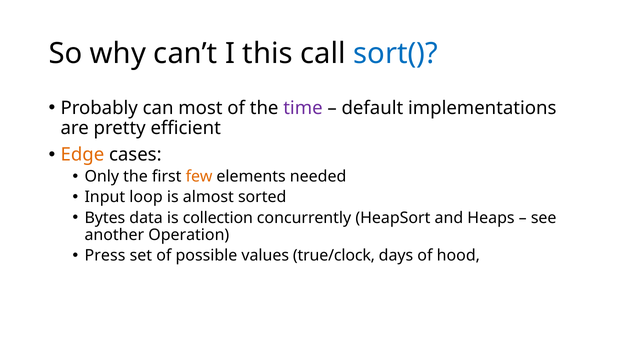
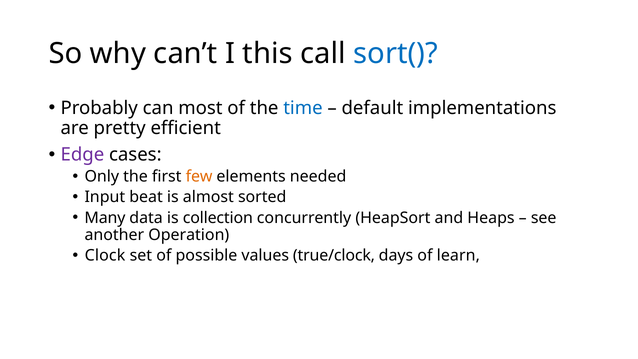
time colour: purple -> blue (303, 108)
Edge colour: orange -> purple (82, 155)
loop: loop -> beat (146, 197)
Bytes: Bytes -> Many (105, 218)
Press: Press -> Clock (105, 255)
hood: hood -> learn (458, 255)
